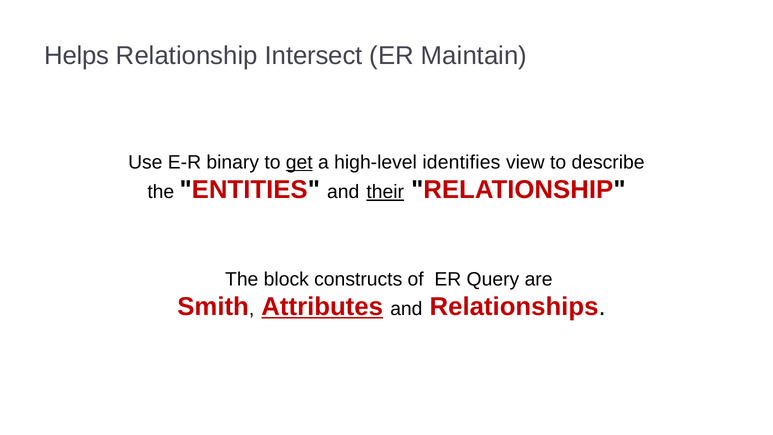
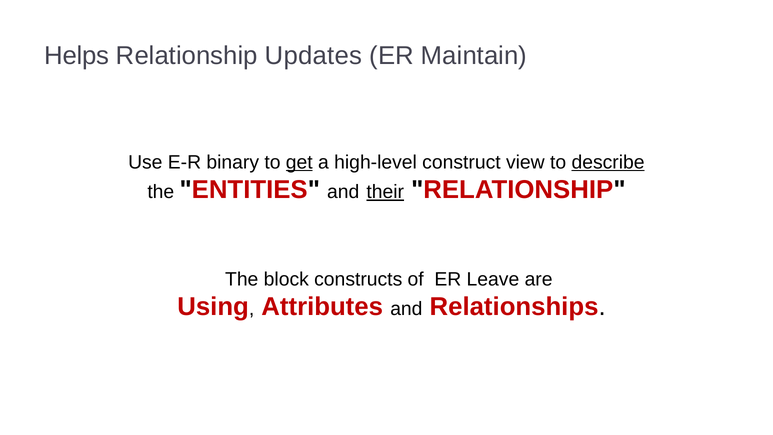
Intersect: Intersect -> Updates (314, 56)
identifies: identifies -> construct (461, 162)
describe underline: none -> present (608, 162)
Query: Query -> Leave (493, 279)
Smith: Smith -> Using (213, 307)
Attributes underline: present -> none (322, 307)
